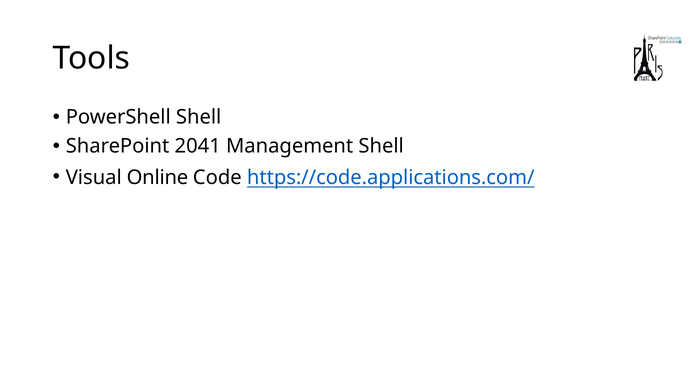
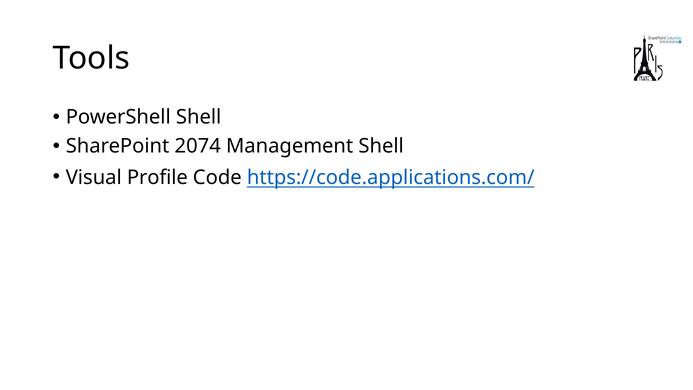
2041: 2041 -> 2074 (198, 146)
Online: Online -> Profile (157, 178)
